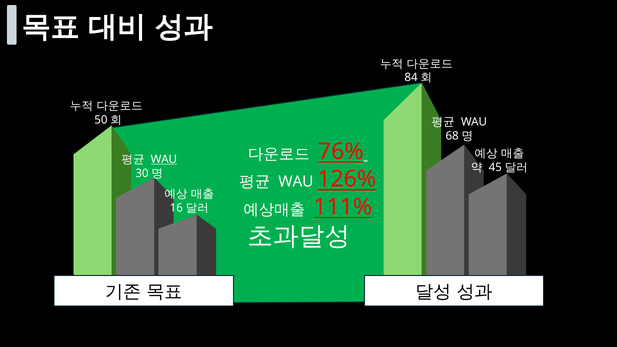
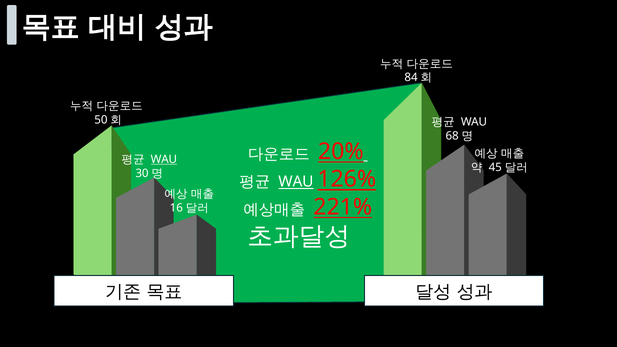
76%: 76% -> 20% (341, 152)
WAU underline: none -> present (296, 182)
111%: 111% -> 221% (343, 207)
